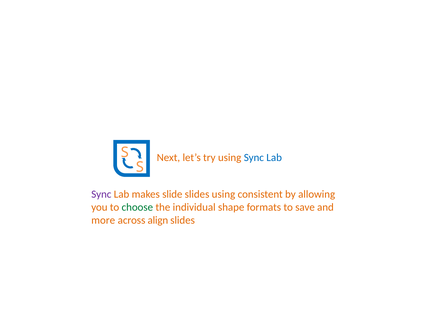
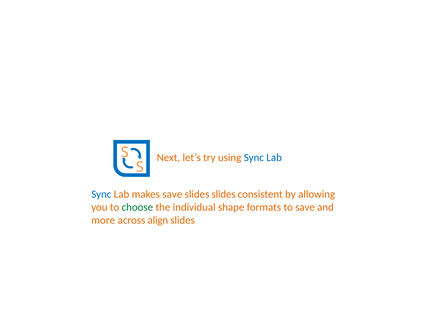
Sync colour: purple -> blue (101, 194)
makes slide: slide -> save (172, 194)
slides using: using -> slides (224, 194)
